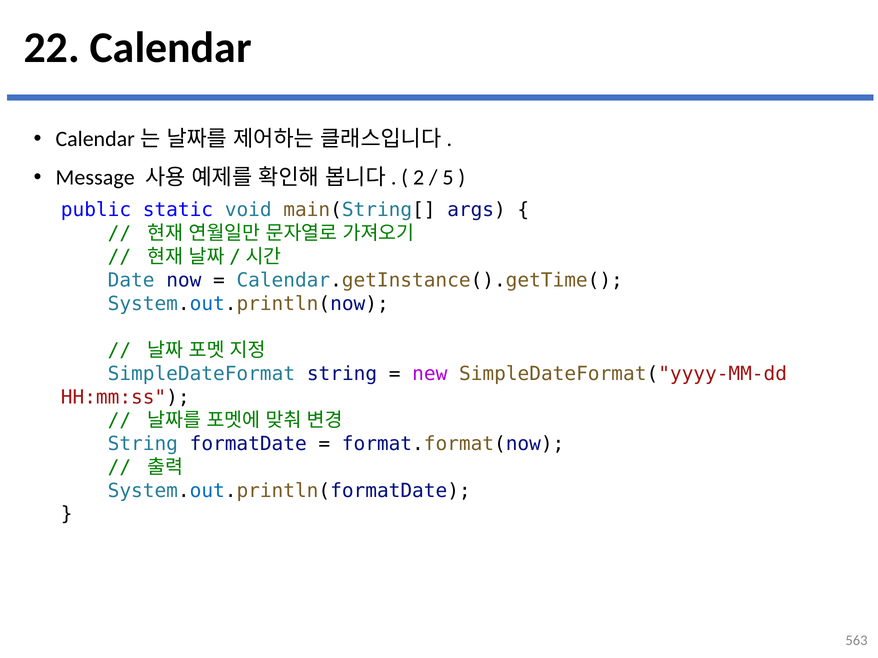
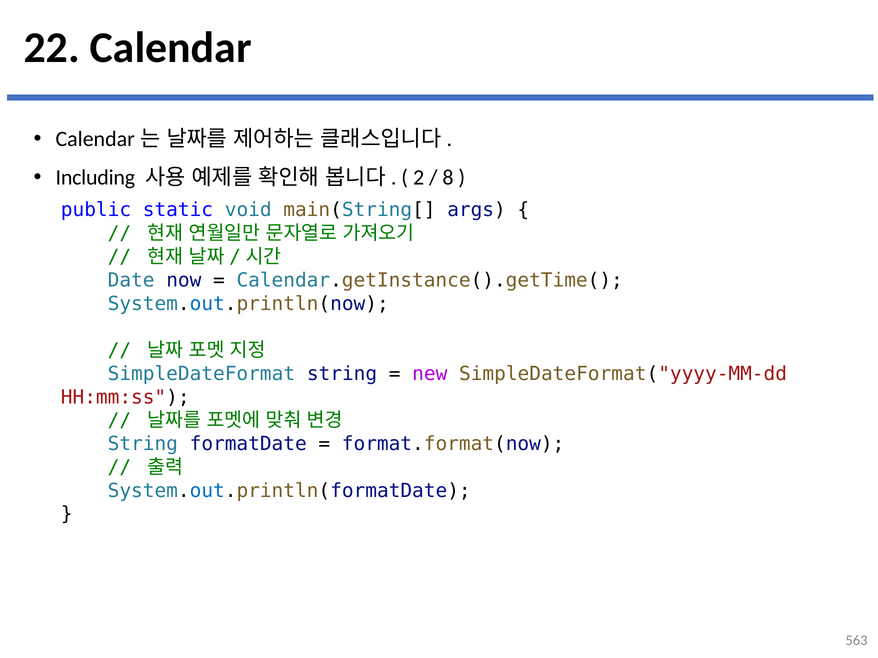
Message: Message -> Including (95, 178)
5: 5 -> 8 (448, 178)
